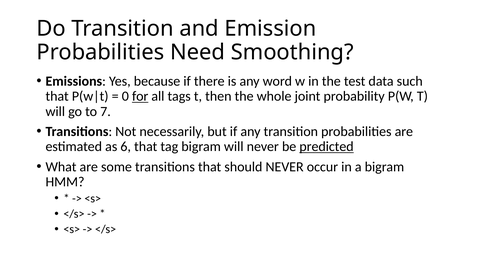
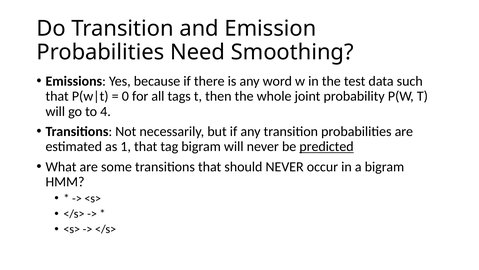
for underline: present -> none (140, 96)
7: 7 -> 4 (105, 111)
6: 6 -> 1 (126, 146)
